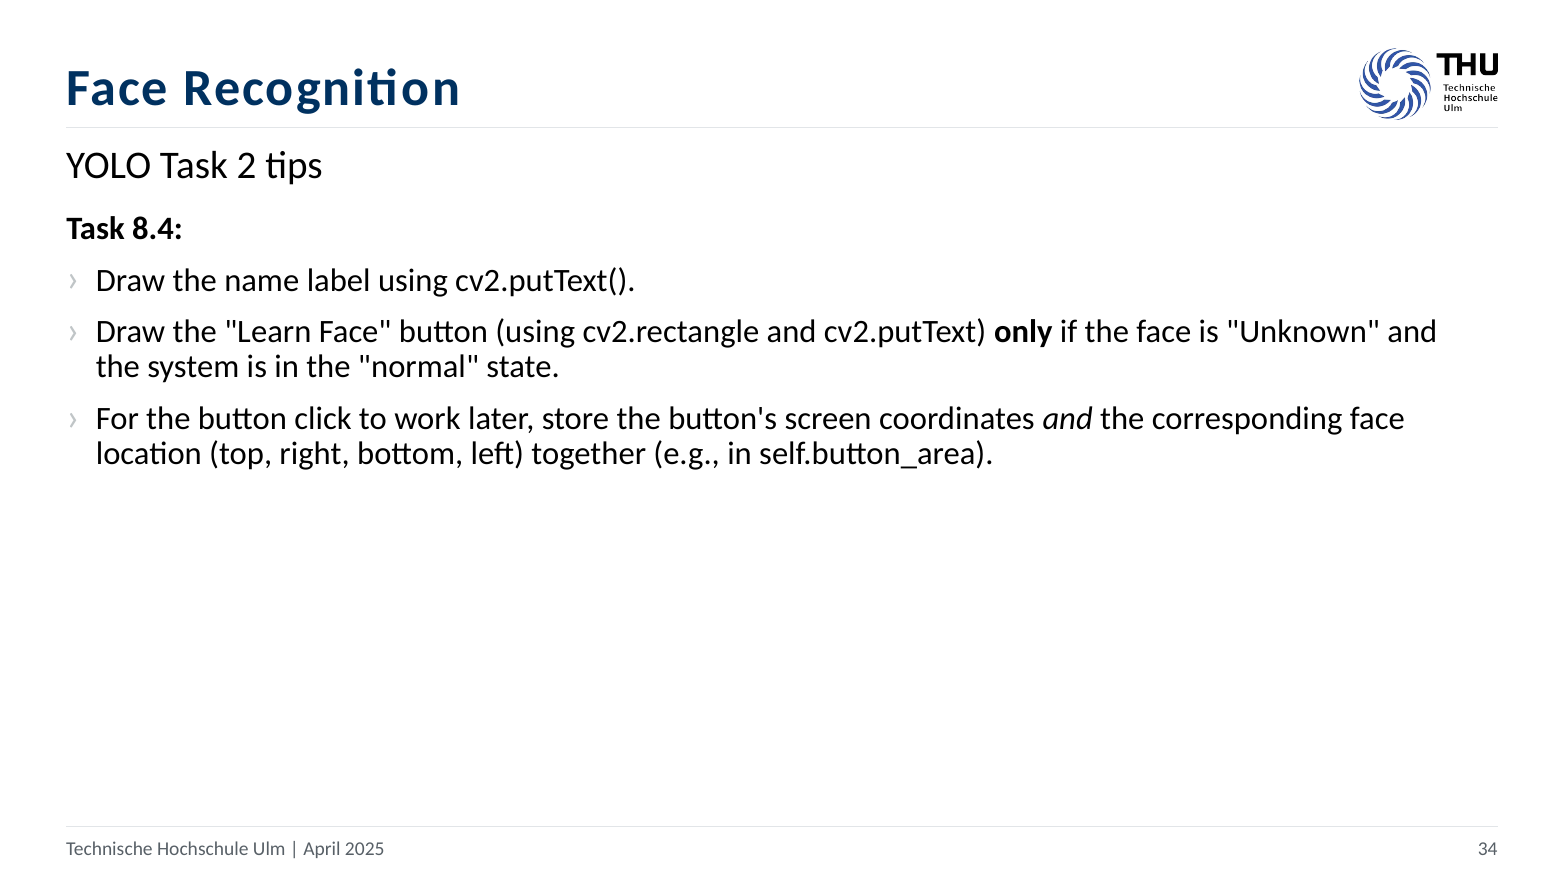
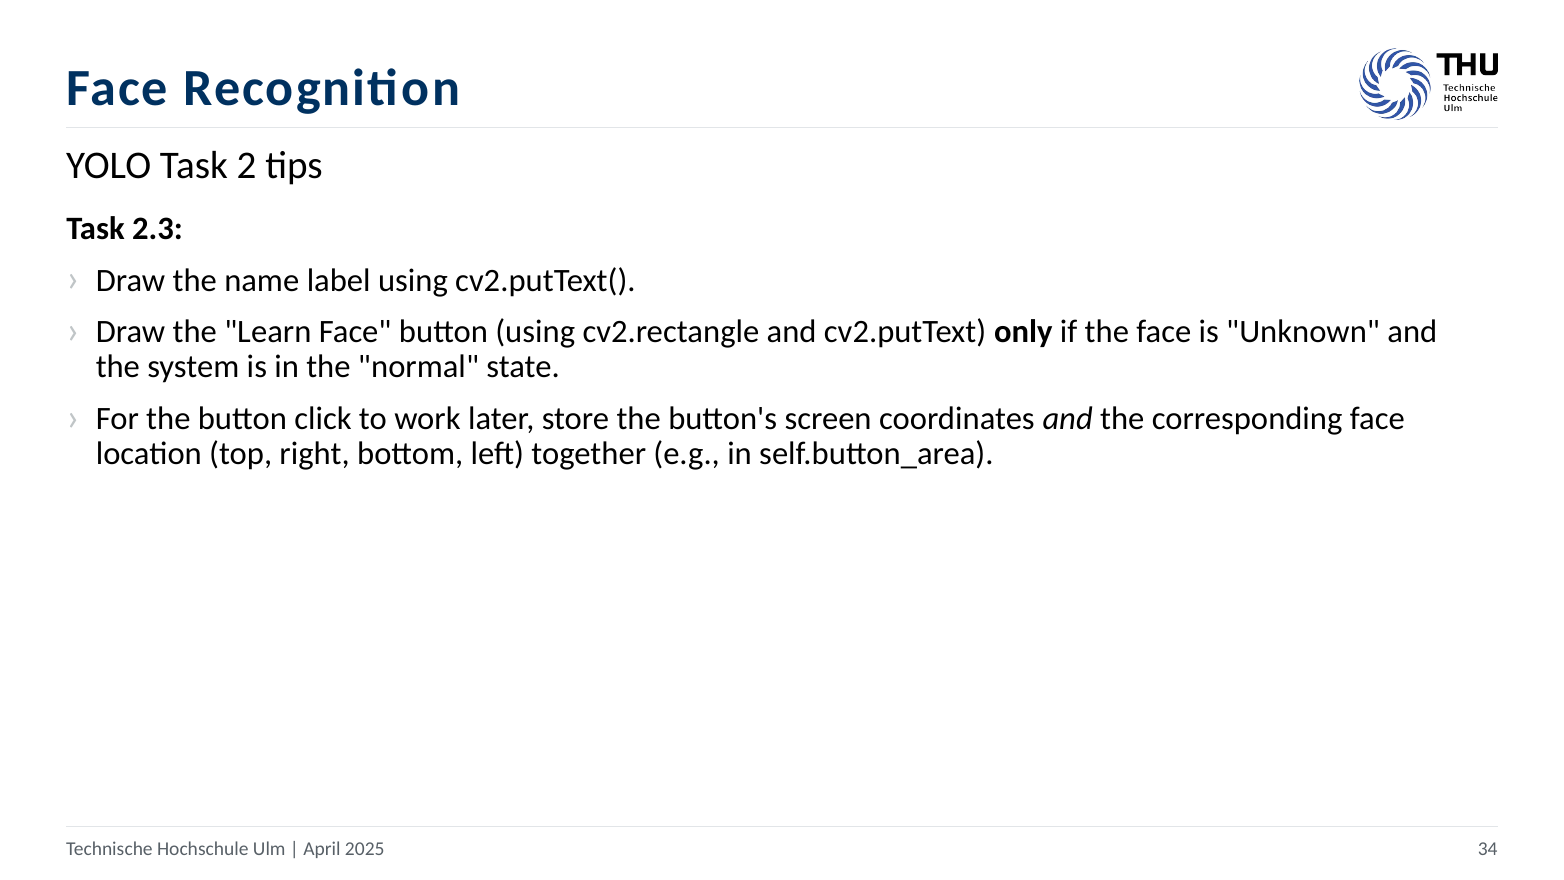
8.4: 8.4 -> 2.3 (157, 229)
